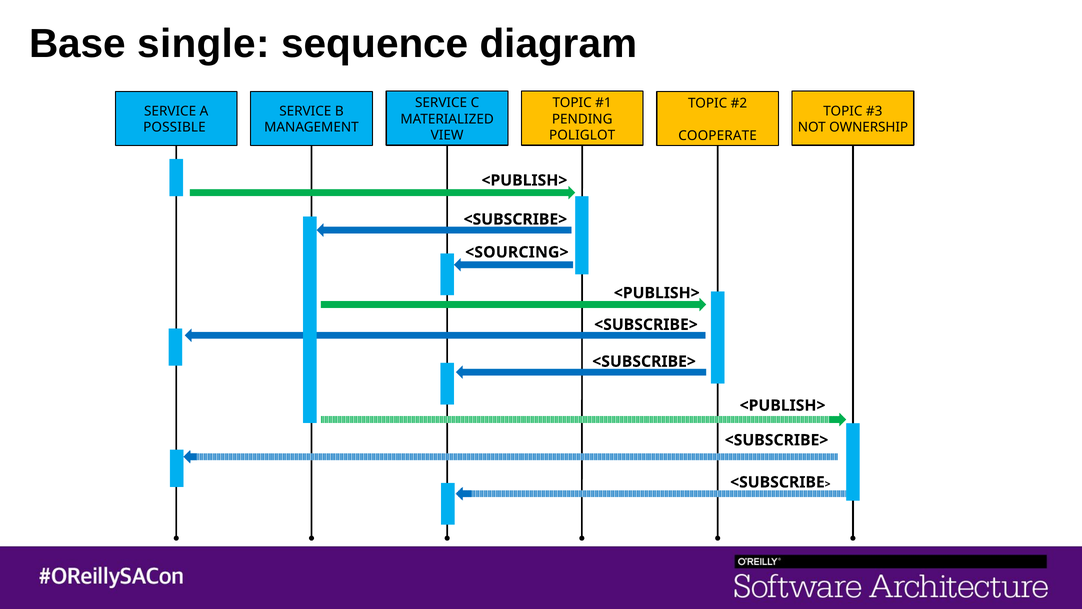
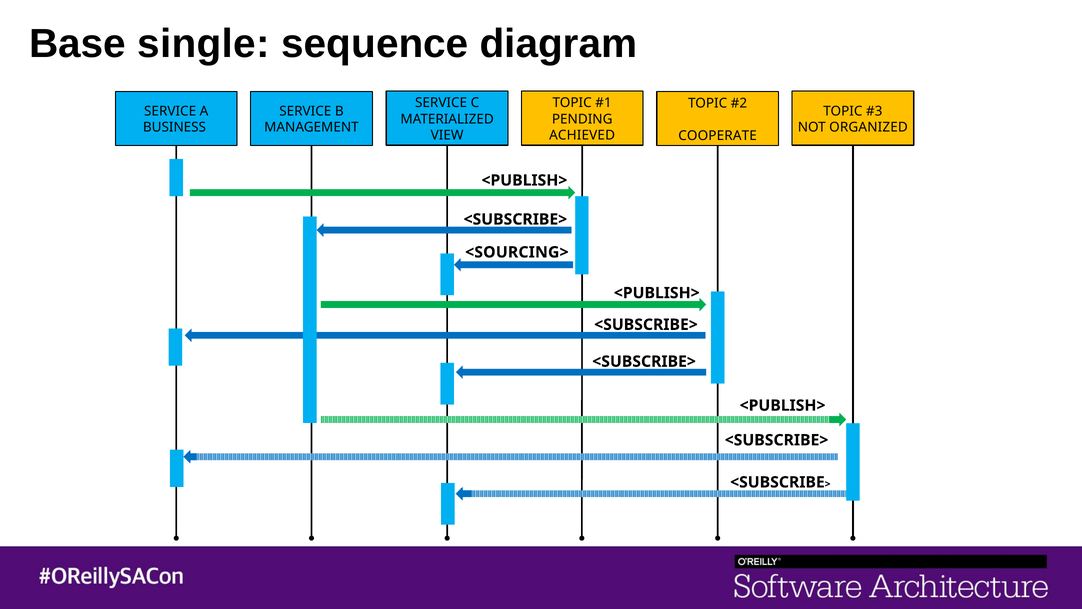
OWNERSHIP: OWNERSHIP -> ORGANIZED (869, 127)
POSSIBLE: POSSIBLE -> BUSINESS (175, 127)
POLIGLOT: POLIGLOT -> ACHIEVED (582, 135)
